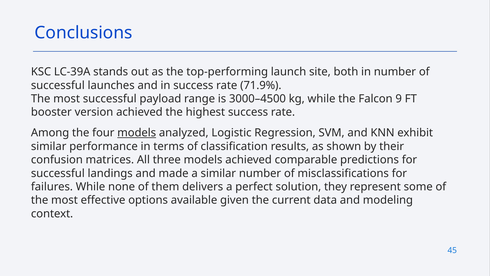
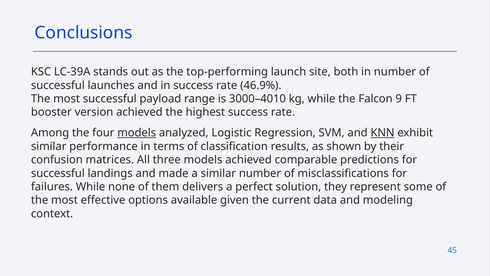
71.9%: 71.9% -> 46.9% (261, 85)
3000–4500: 3000–4500 -> 3000–4010 (257, 99)
KNN underline: none -> present (382, 133)
